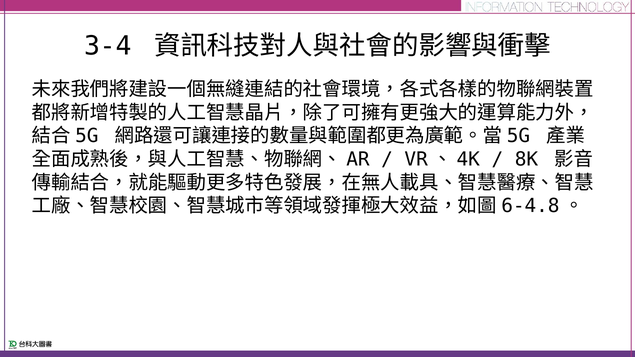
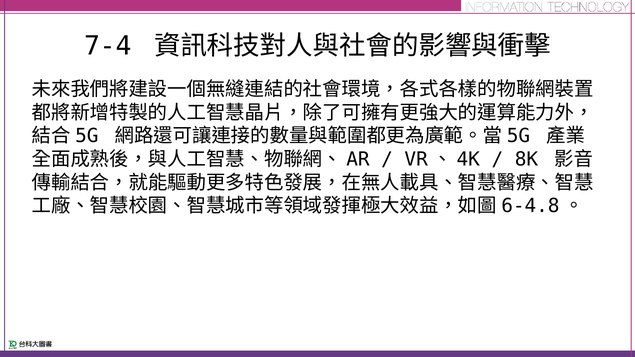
3-4: 3-4 -> 7-4 (108, 46)
